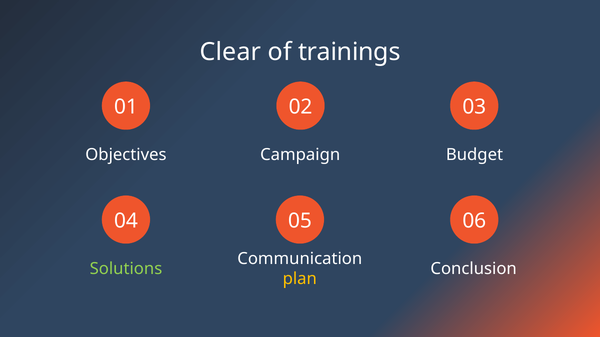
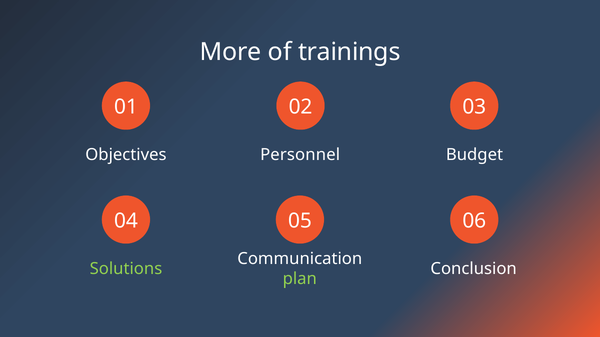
Clear: Clear -> More (231, 52)
Campaign: Campaign -> Personnel (300, 155)
plan colour: yellow -> light green (300, 279)
